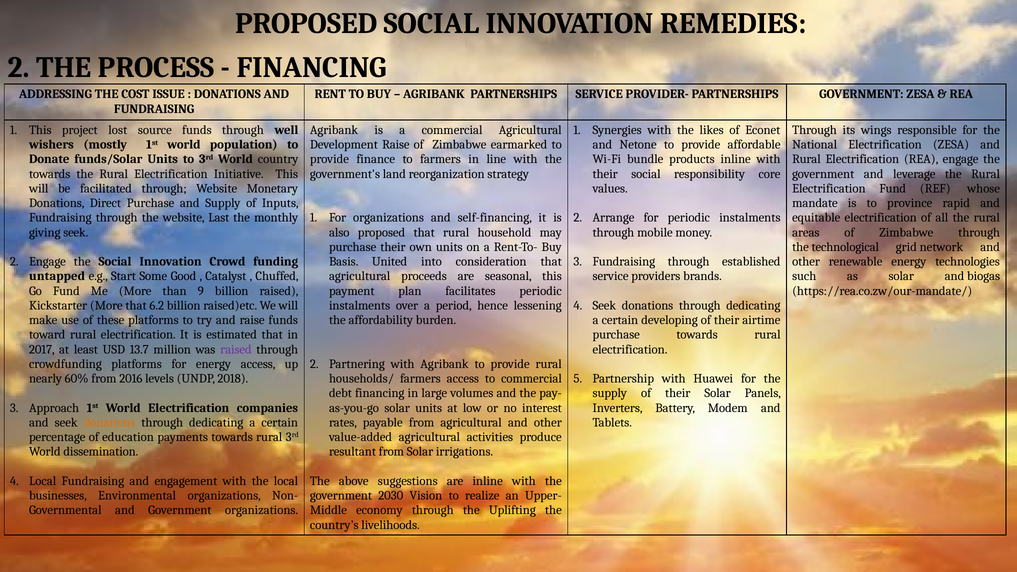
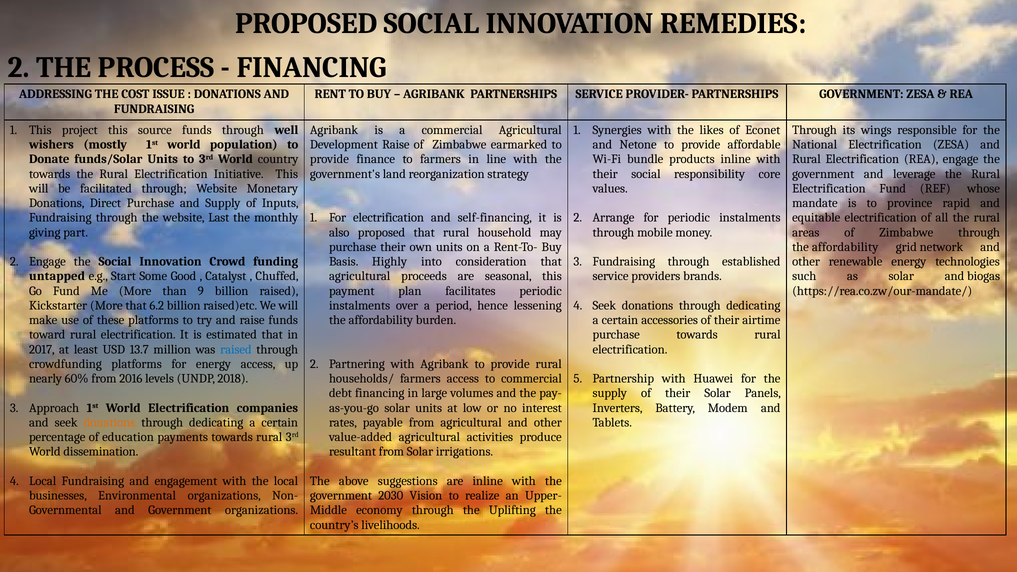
project lost: lost -> this (118, 130)
For organizations: organizations -> electrification (389, 218)
giving seek: seek -> part (76, 232)
technological: technological -> affordability (845, 247)
United: United -> Highly (389, 262)
developing: developing -> accessories (670, 320)
raised colour: purple -> blue (236, 349)
